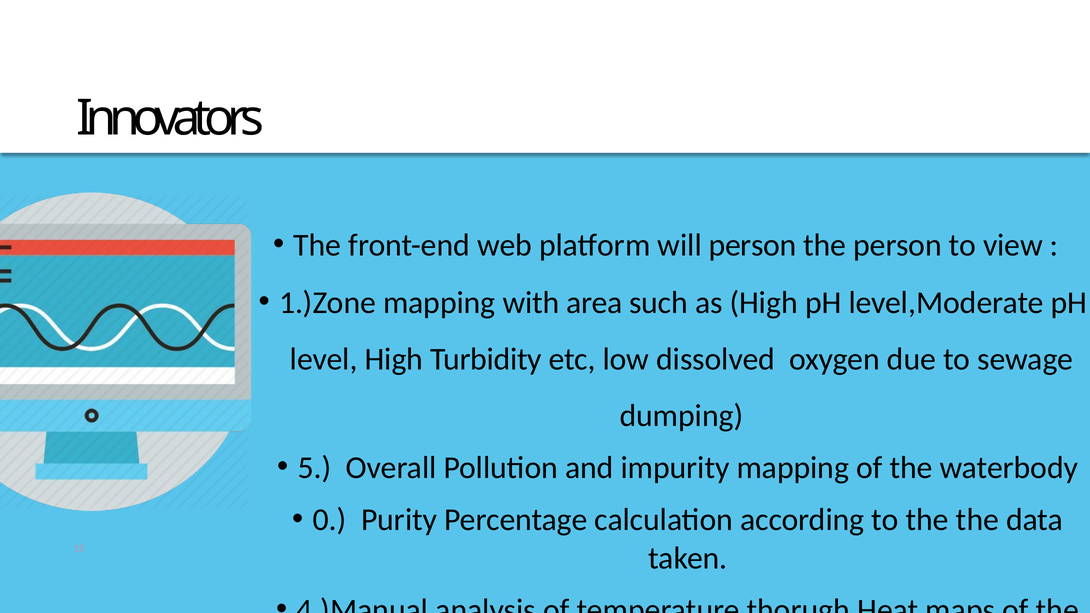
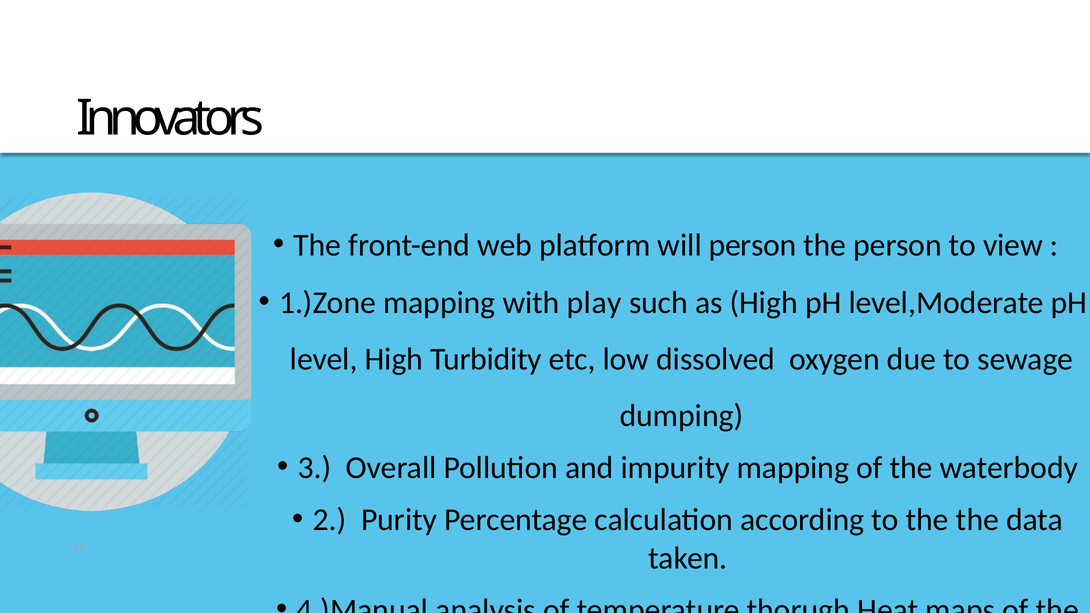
area: area -> play (594, 303)
5: 5 -> 3 (314, 468)
0: 0 -> 2 (330, 520)
